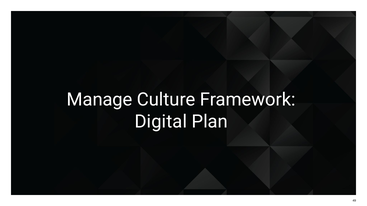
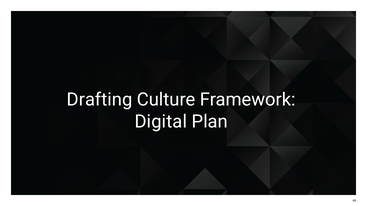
Manage: Manage -> Drafting (100, 100)
